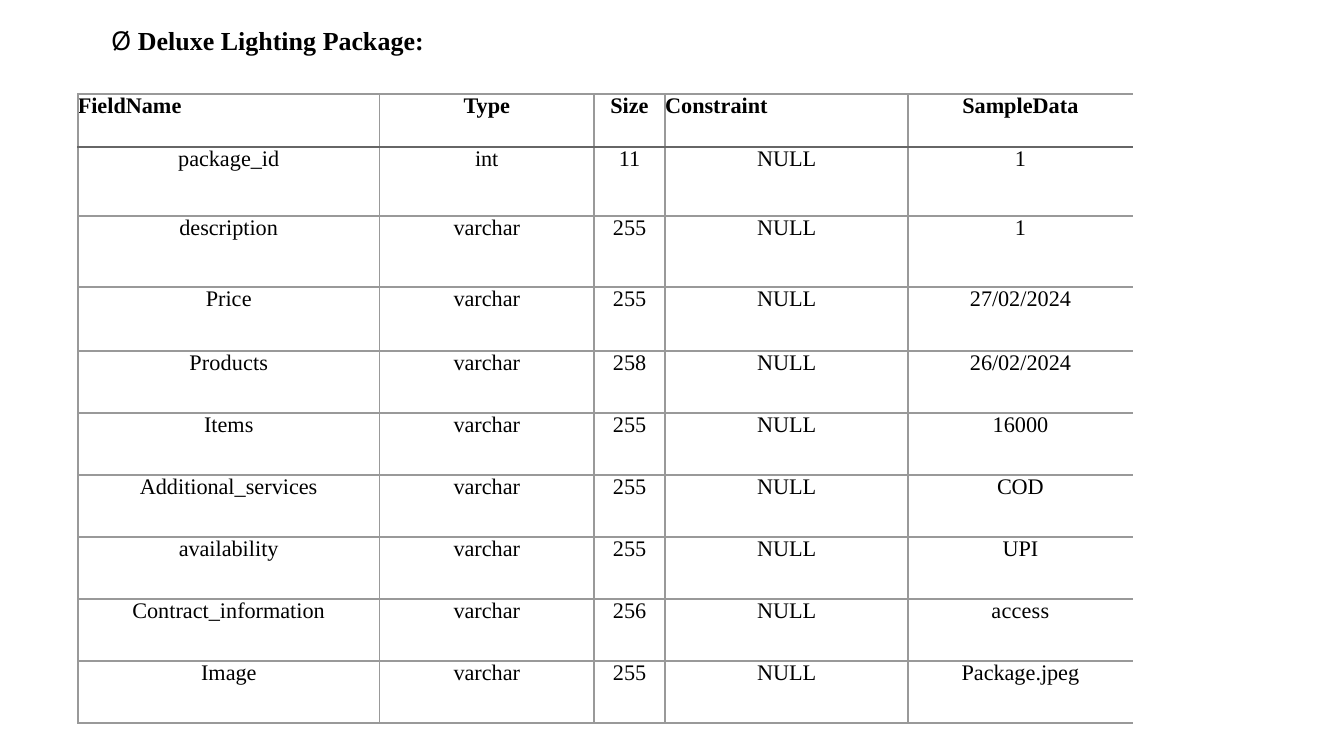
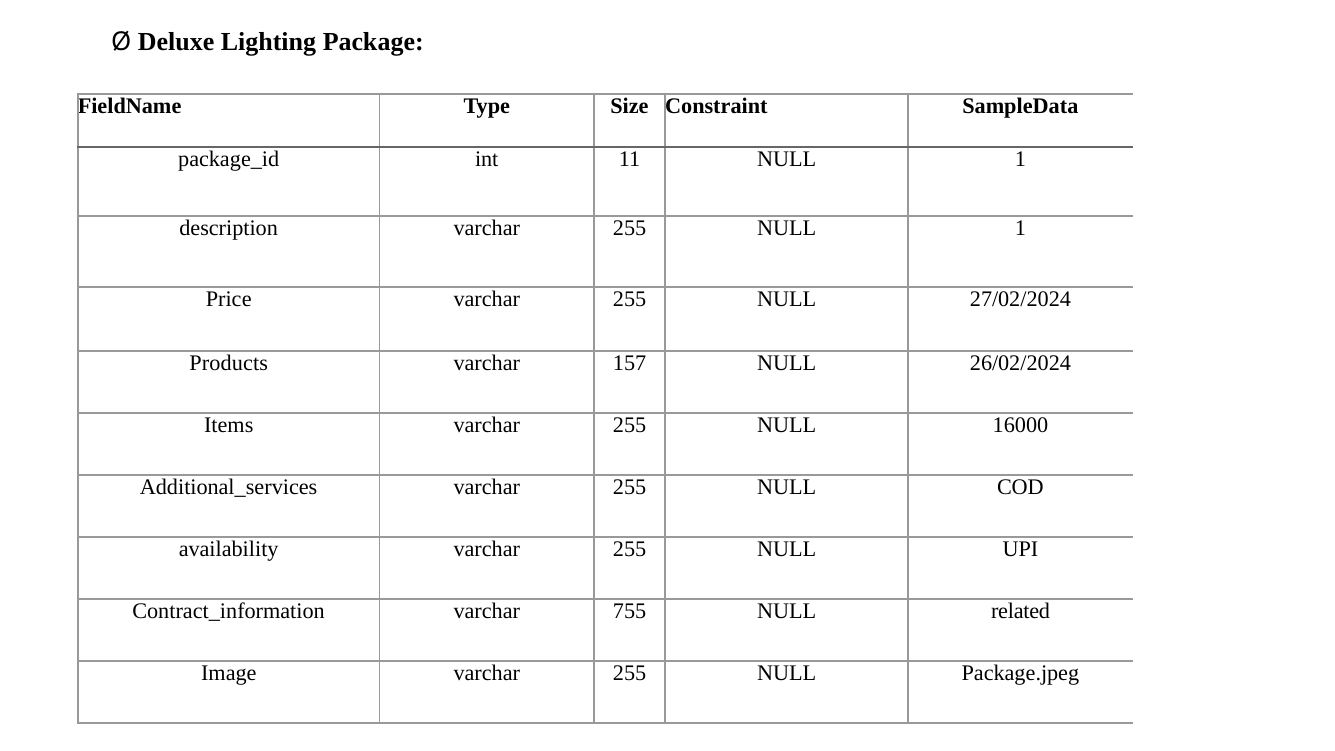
258: 258 -> 157 (630, 363)
256: 256 -> 755 (630, 611)
access: access -> related (1021, 611)
